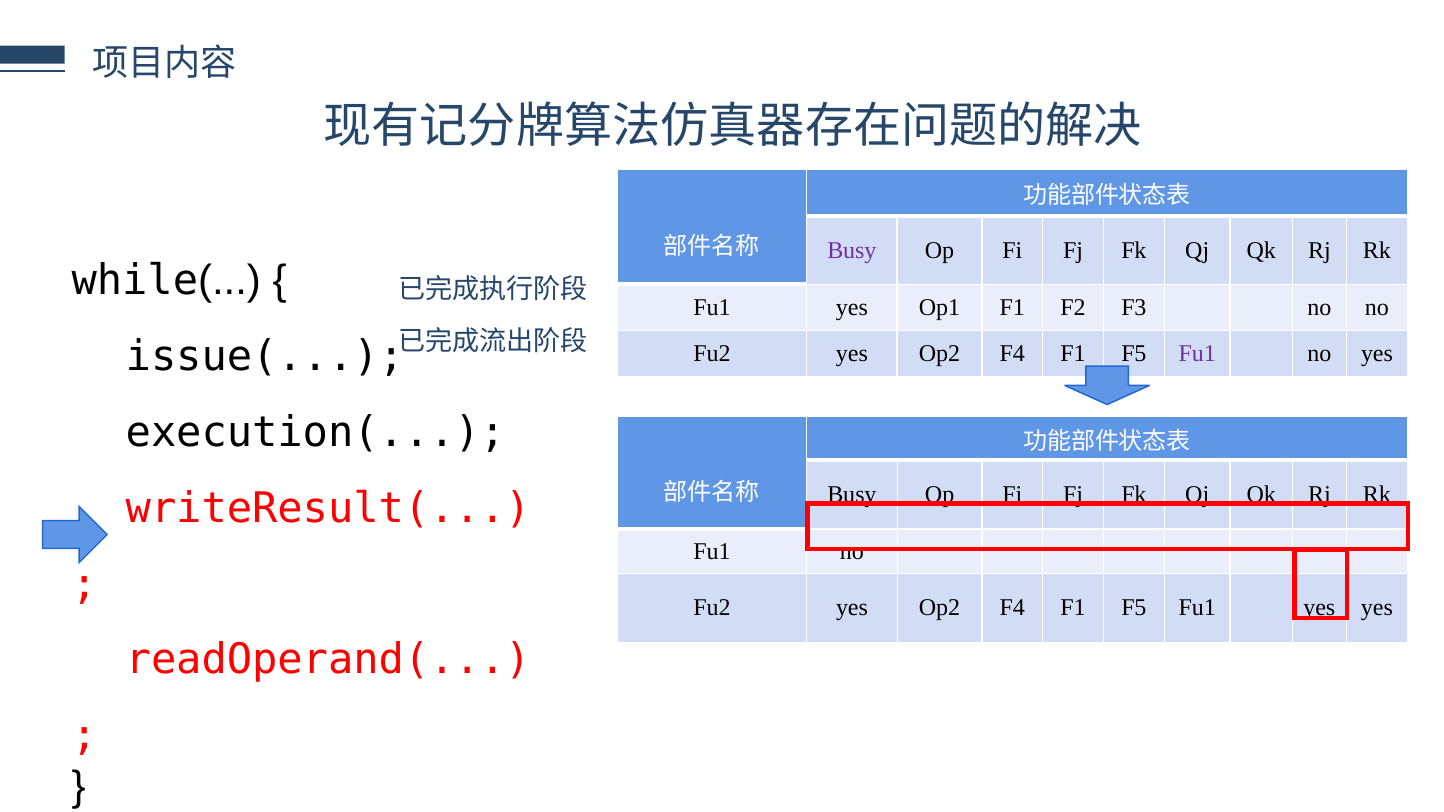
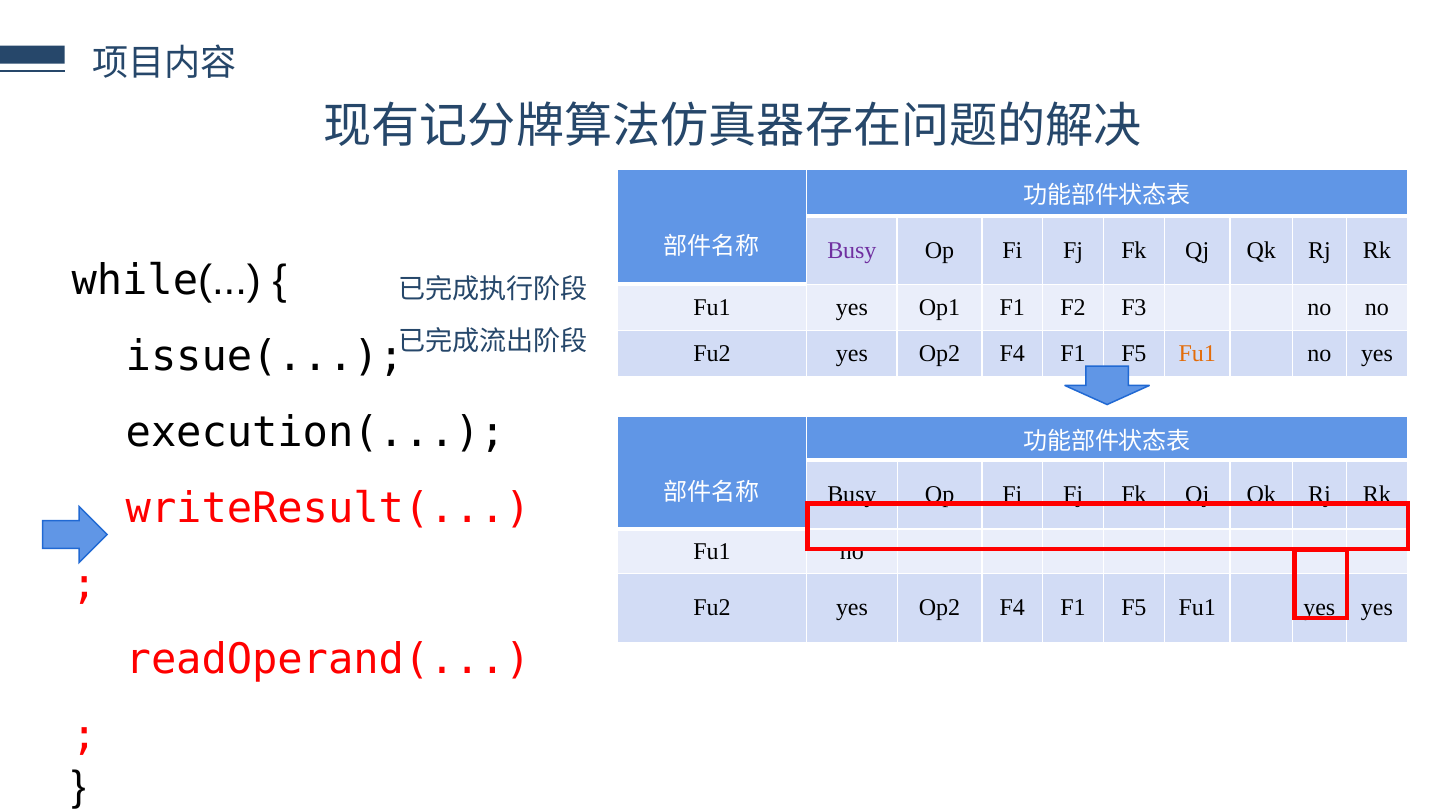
Fu1 colour: purple -> orange (1197, 354)
